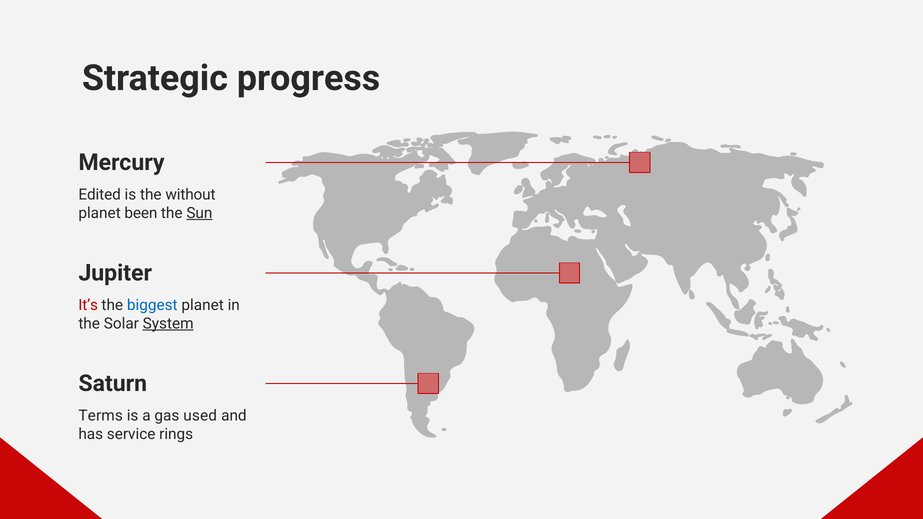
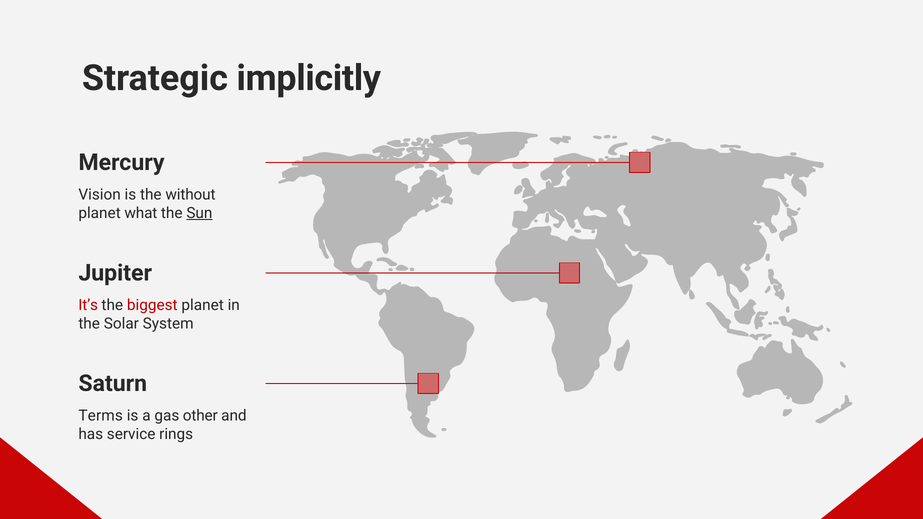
progress: progress -> implicitly (309, 78)
Edited: Edited -> Vision (100, 195)
been: been -> what (141, 213)
biggest colour: blue -> red (152, 305)
System underline: present -> none (168, 324)
used: used -> other (200, 416)
